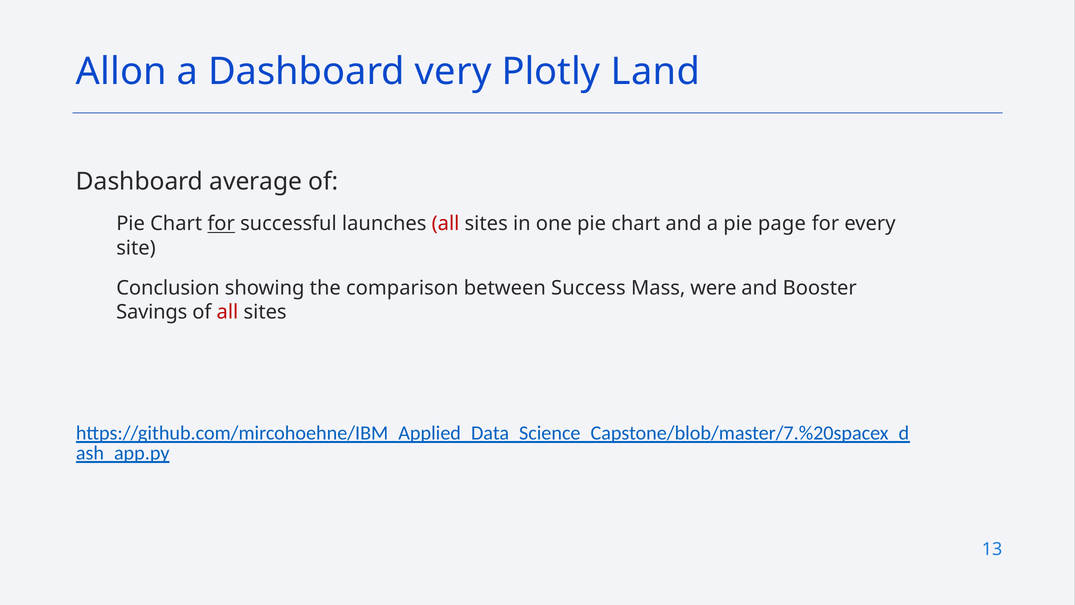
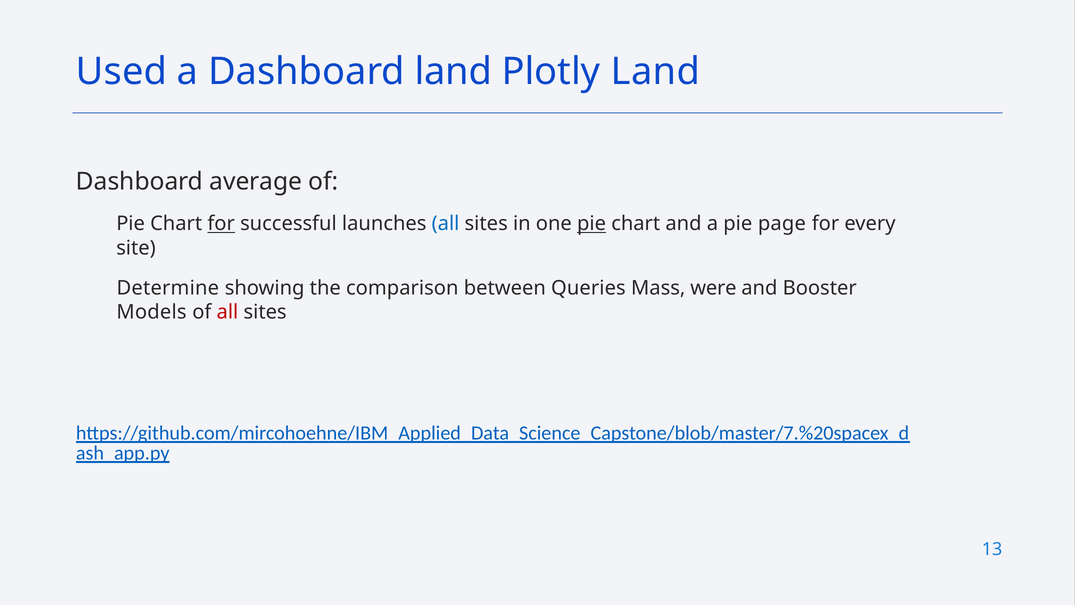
Allon: Allon -> Used (121, 72)
Dashboard very: very -> land (453, 72)
all colour: red -> blue (446, 224)
pie underline: none -> present (592, 224)
Conclusion: Conclusion -> Determine (168, 288)
Success: Success -> Queries (588, 288)
Savings: Savings -> Models (152, 312)
